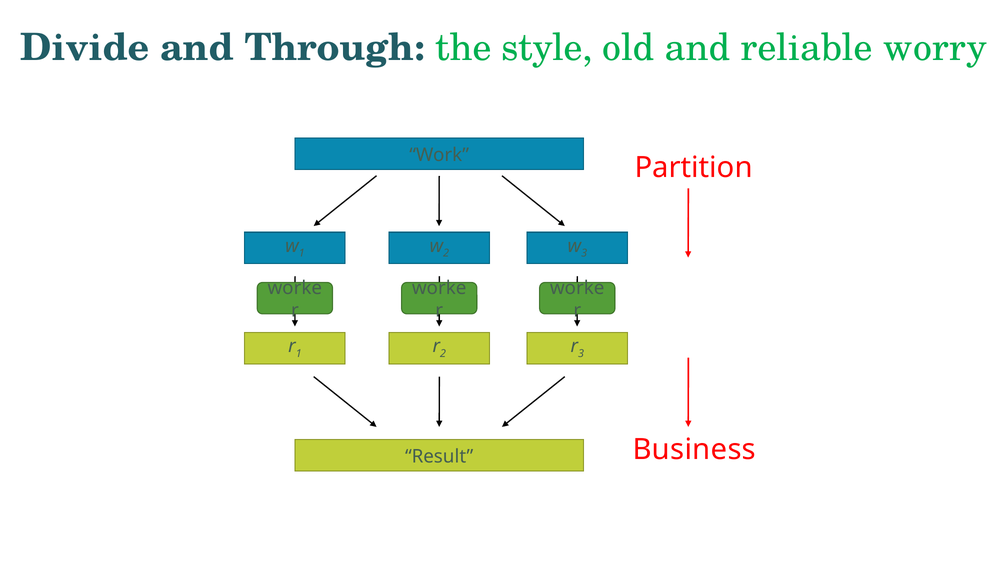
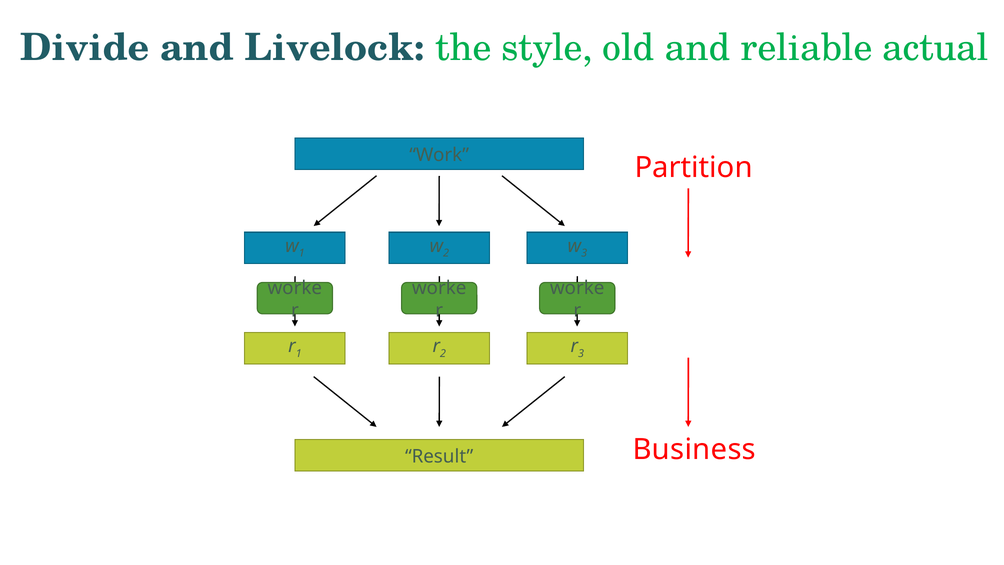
Through: Through -> Livelock (334, 48)
worry: worry -> actual (935, 48)
